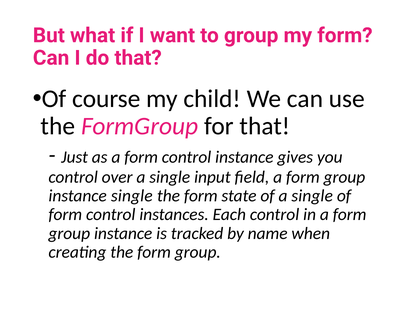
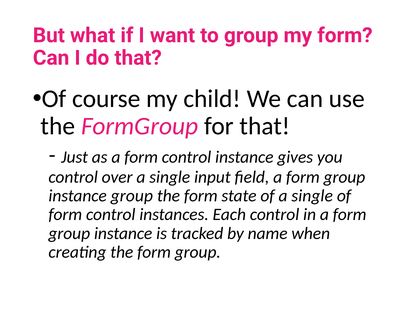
instance single: single -> group (132, 196)
